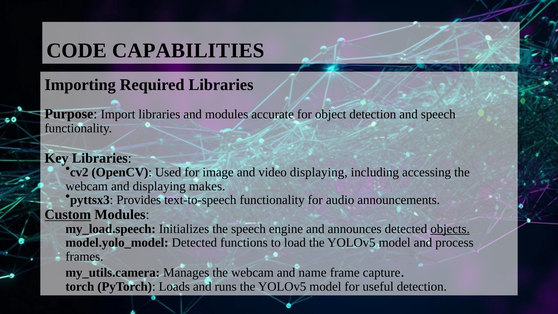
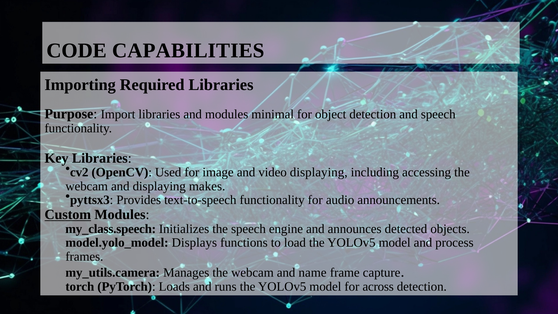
accurate: accurate -> minimal (273, 114)
my_load.speech: my_load.speech -> my_class.speech (111, 229)
objects underline: present -> none (450, 229)
model.yolo_model Detected: Detected -> Displays (194, 243)
useful: useful -> across (378, 287)
